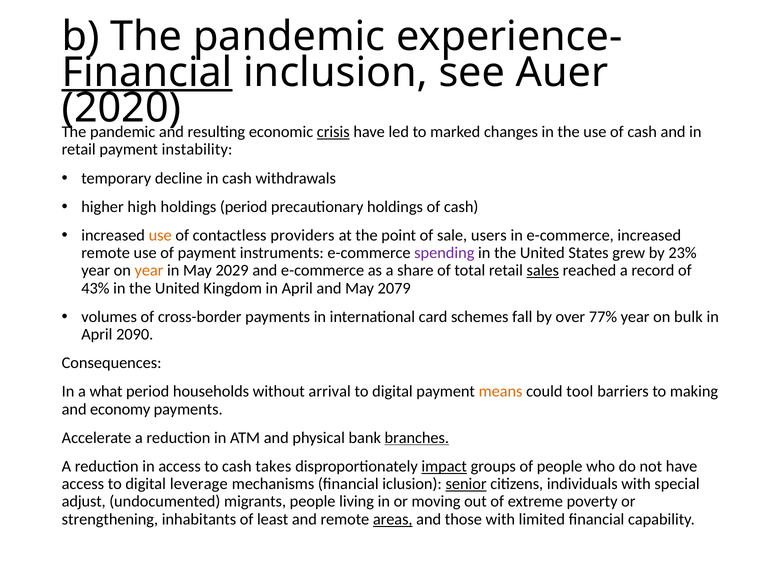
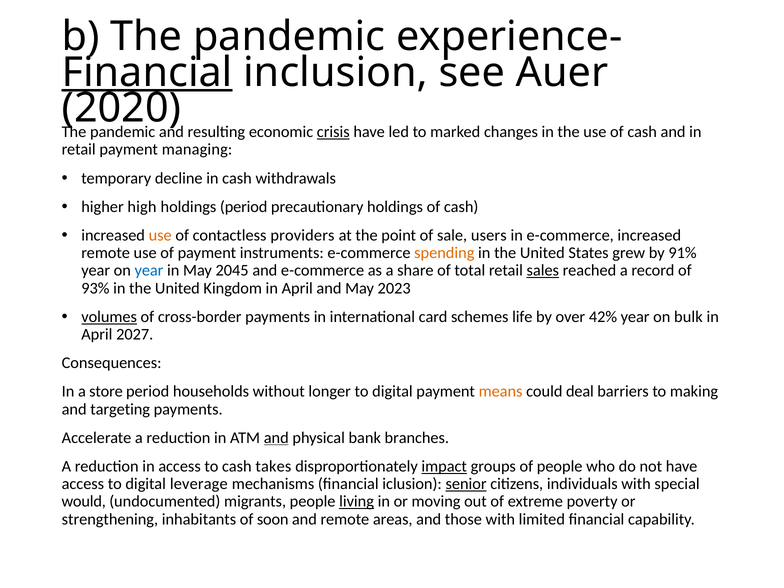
instability: instability -> managing (197, 150)
spending colour: purple -> orange (444, 253)
23%: 23% -> 91% (683, 253)
year colour: orange -> blue (149, 271)
2029: 2029 -> 2045 (232, 271)
43%: 43% -> 93% (95, 288)
2079: 2079 -> 2023 (394, 288)
volumes underline: none -> present (109, 317)
fall: fall -> life (522, 317)
77%: 77% -> 42% (603, 317)
2090: 2090 -> 2027 (135, 334)
what: what -> store (106, 392)
arrival: arrival -> longer (330, 392)
tool: tool -> deal (580, 392)
economy: economy -> targeting (120, 409)
and underline: none -> present (276, 438)
branches underline: present -> none (417, 438)
adjust: adjust -> would (84, 502)
living underline: none -> present (357, 502)
least: least -> soon (273, 519)
areas underline: present -> none (393, 519)
